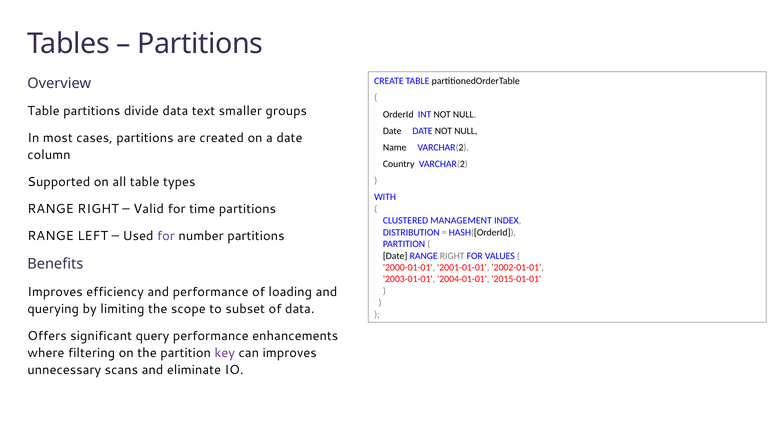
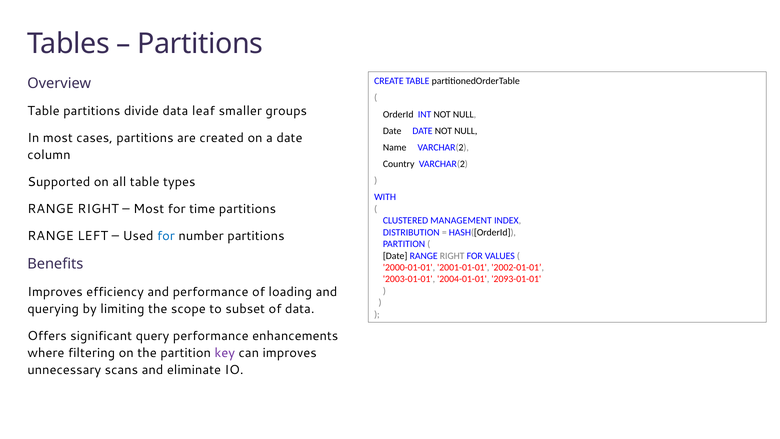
text: text -> leaf (203, 111)
Valid: Valid -> Most (149, 209)
for colour: purple -> blue (166, 236)
2015-01-01: 2015-01-01 -> 2093-01-01 (516, 279)
